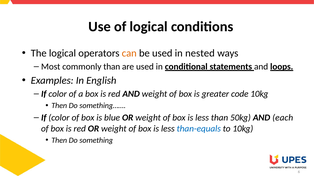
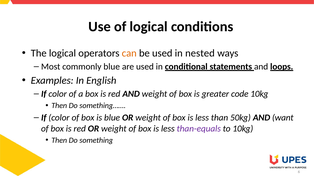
commonly than: than -> blue (112, 67)
each: each -> want (283, 118)
than-equals colour: blue -> purple (199, 129)
